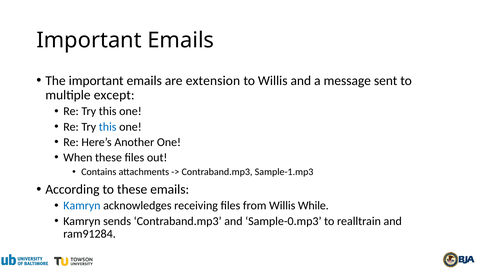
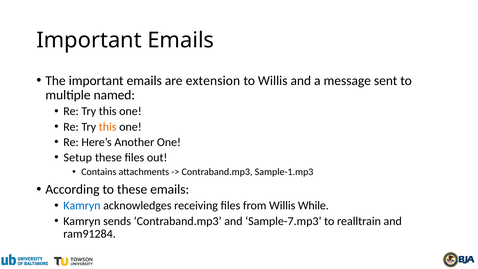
except: except -> named (114, 95)
this colour: blue -> orange (108, 127)
When: When -> Setup (78, 157)
Sample-0.mp3: Sample-0.mp3 -> Sample-7.mp3 (283, 221)
